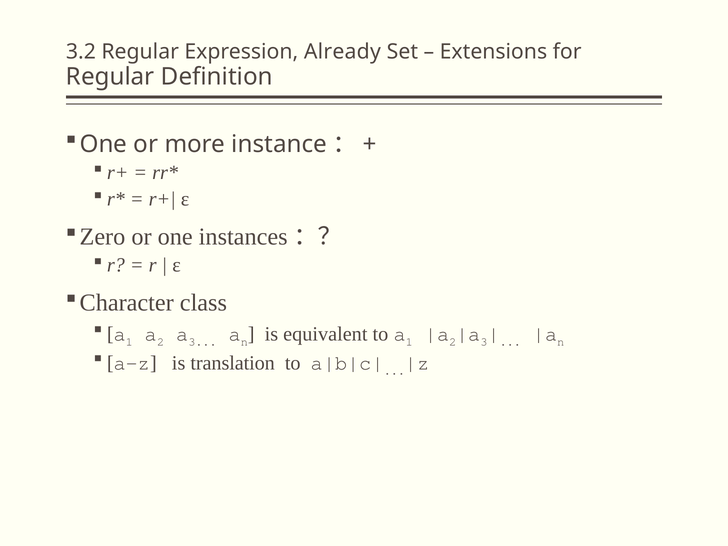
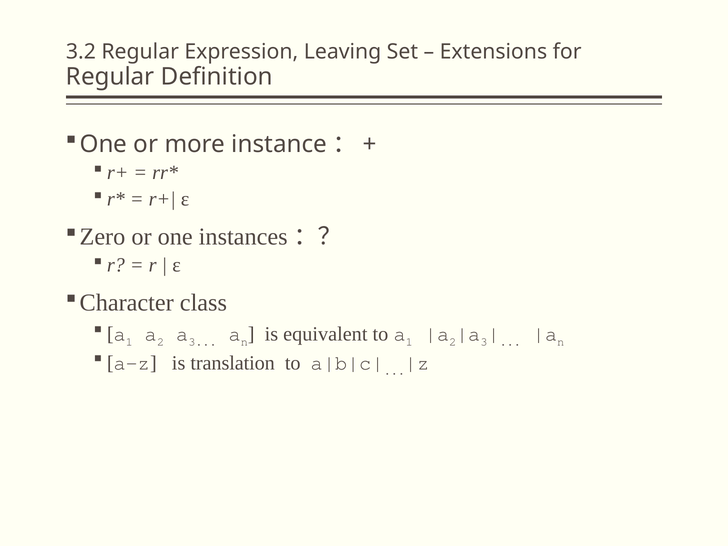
Already: Already -> Leaving (343, 52)
